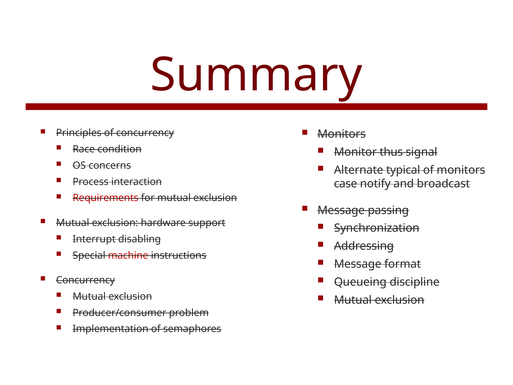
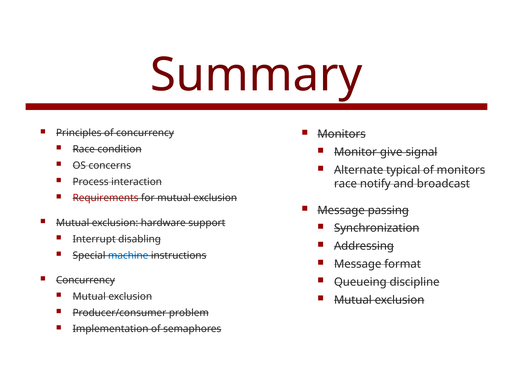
thus: thus -> give (391, 152)
case: case -> race (346, 184)
machine colour: red -> blue (128, 255)
